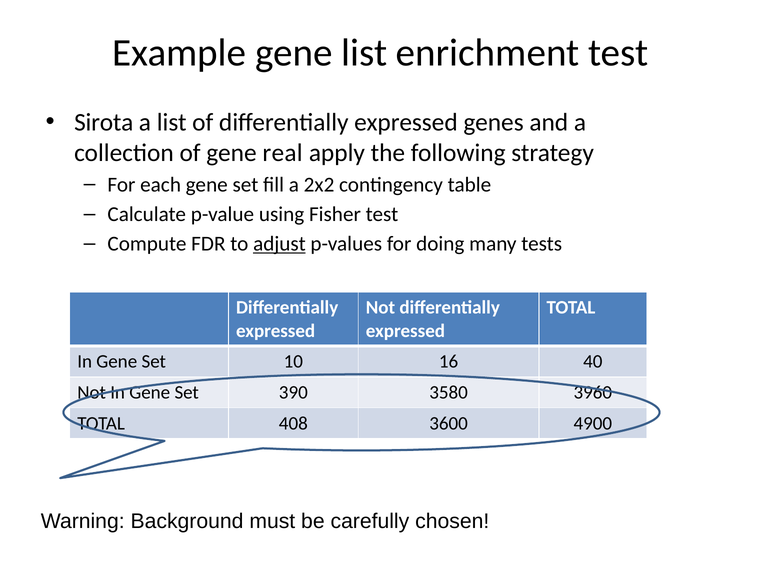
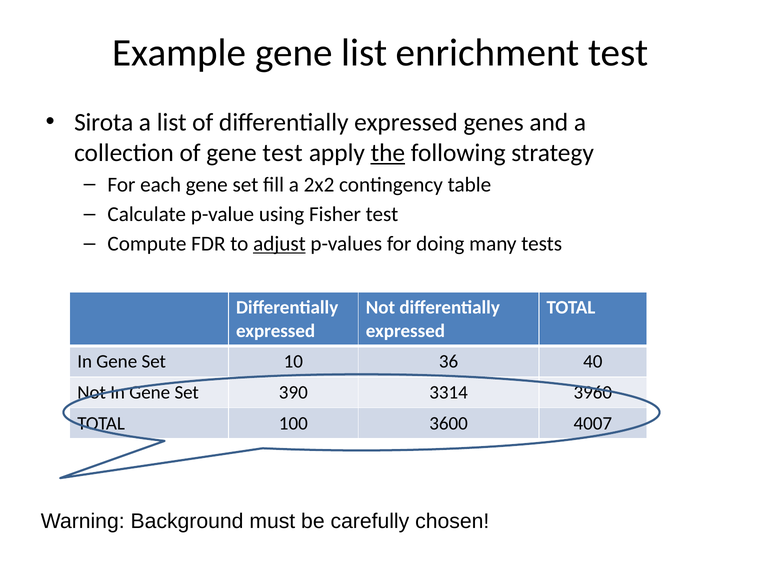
gene real: real -> test (283, 153)
the underline: none -> present (388, 153)
16: 16 -> 36 (449, 361)
3580: 3580 -> 3314 (449, 392)
408: 408 -> 100 (293, 423)
4900: 4900 -> 4007 (593, 423)
